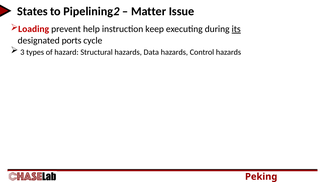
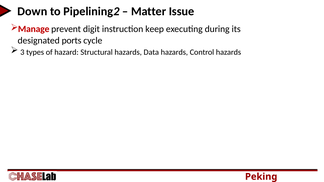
States: States -> Down (32, 11)
Loading: Loading -> Manage (34, 29)
help: help -> digit (91, 29)
its underline: present -> none (236, 29)
